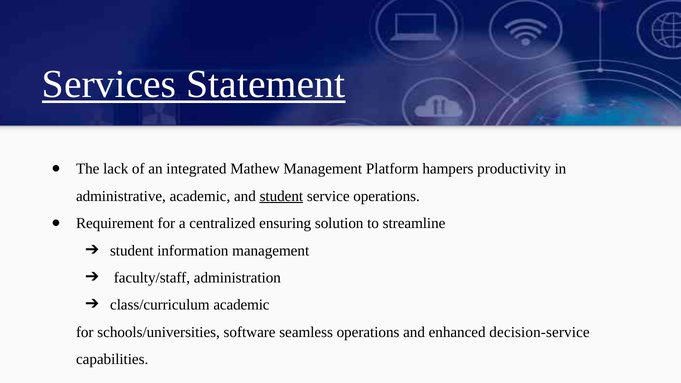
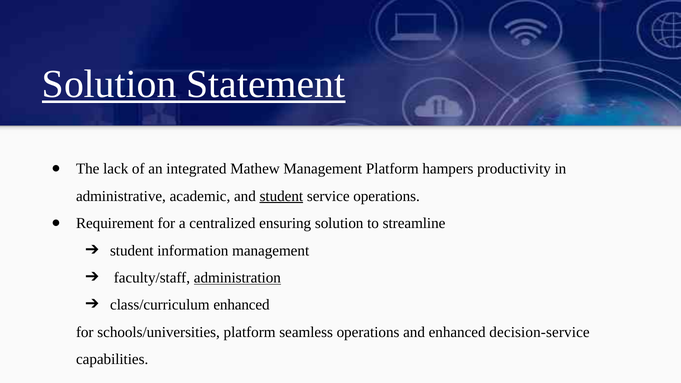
Services: Services -> Solution (109, 84)
administration underline: none -> present (237, 278)
class/curriculum academic: academic -> enhanced (241, 305)
schools/universities software: software -> platform (250, 332)
